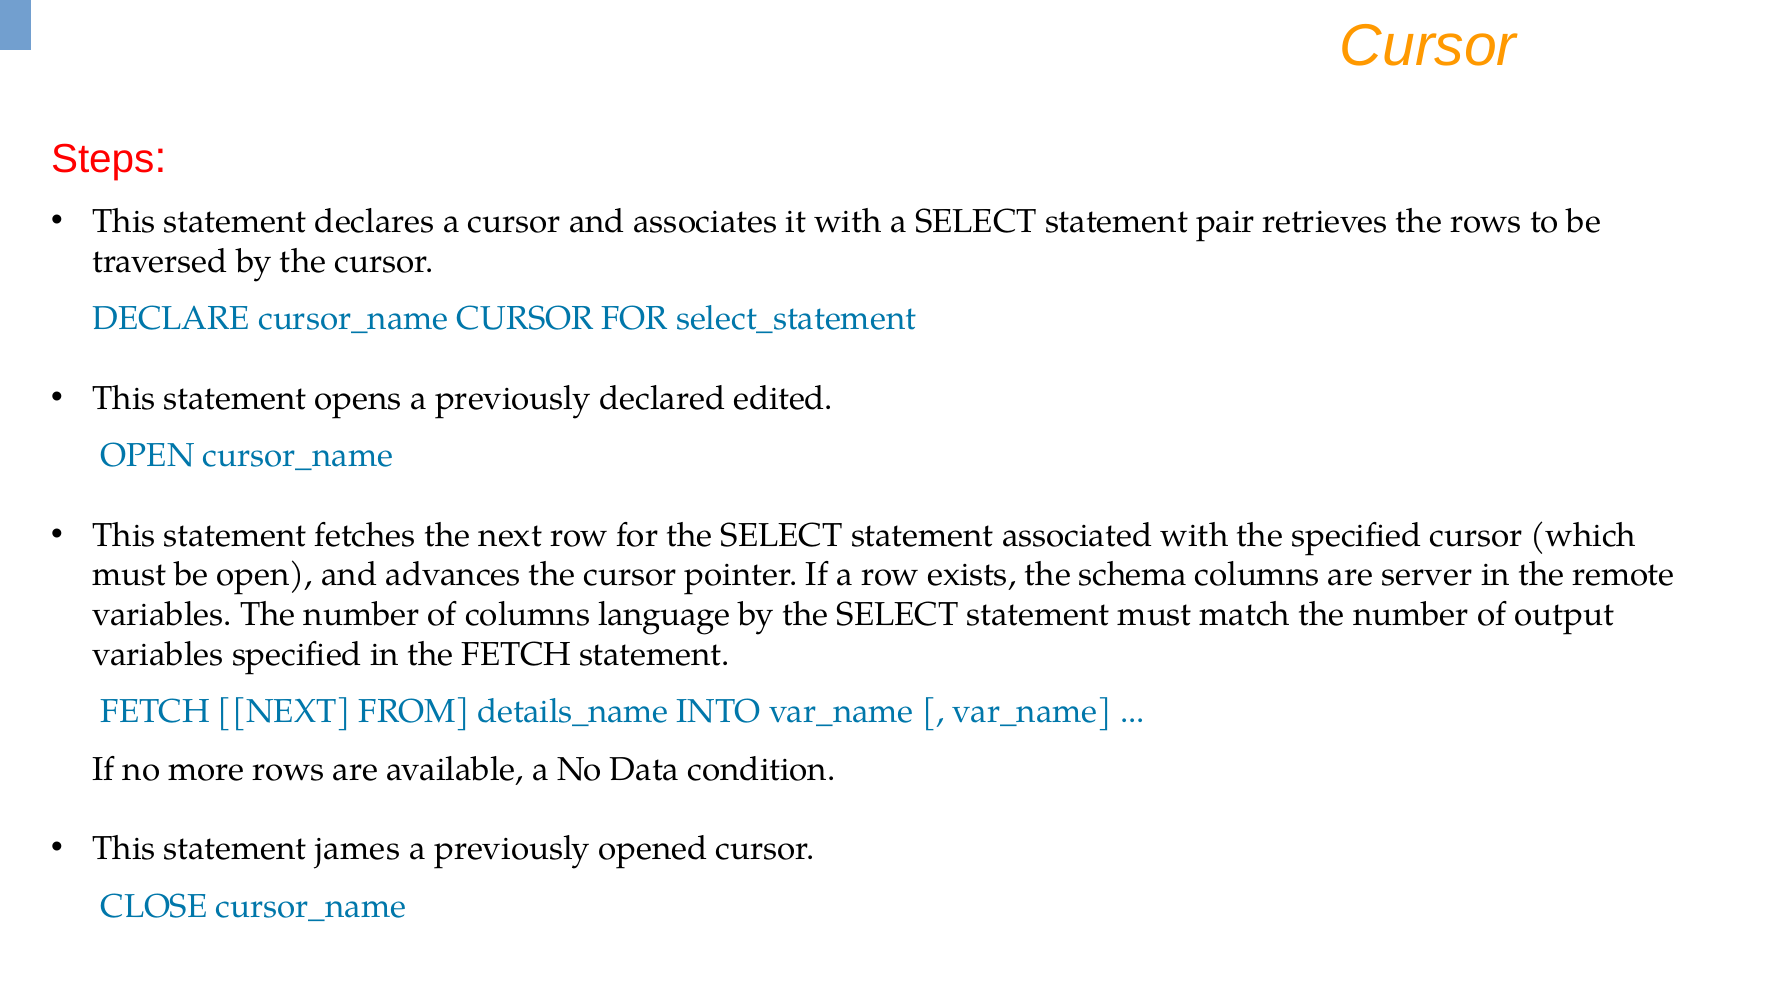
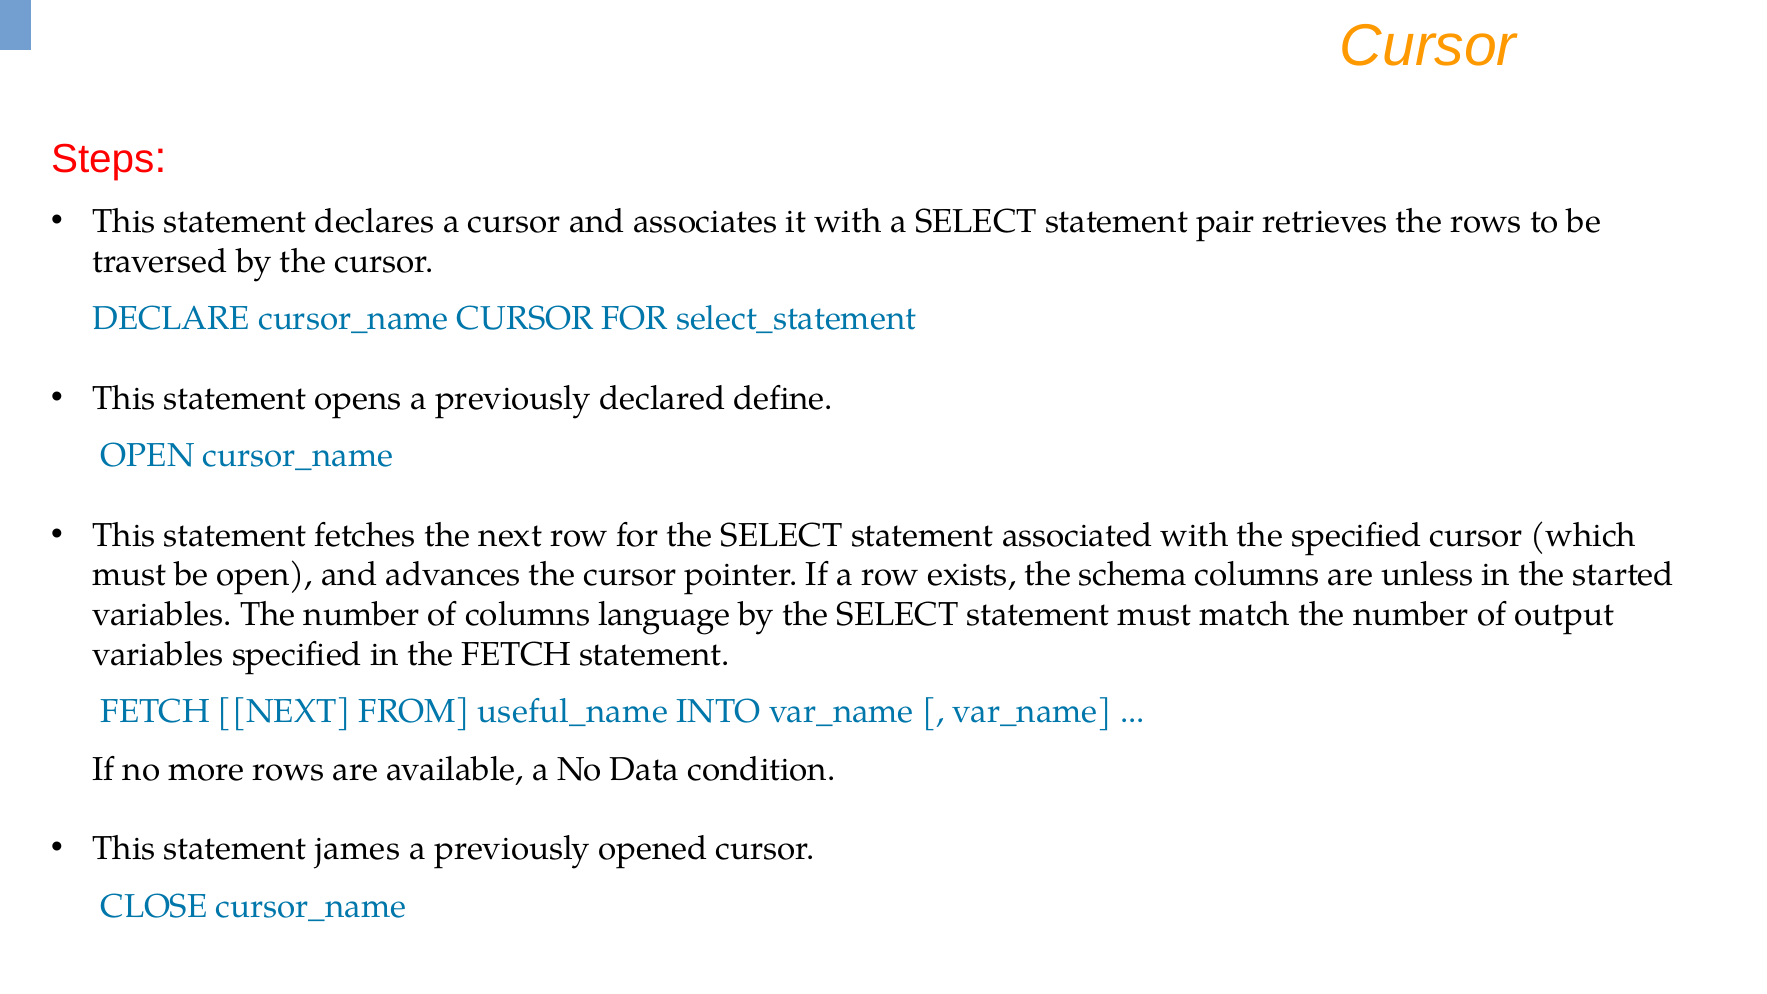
edited: edited -> define (783, 398)
server: server -> unless (1427, 575)
remote: remote -> started (1623, 575)
details_name: details_name -> useful_name (573, 712)
